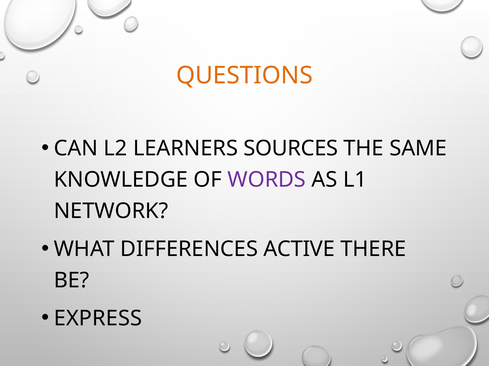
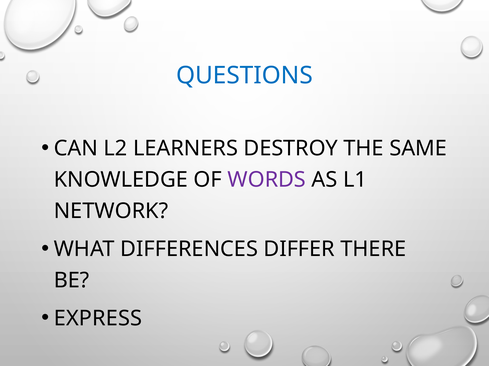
QUESTIONS colour: orange -> blue (244, 76)
SOURCES: SOURCES -> DESTROY (291, 149)
ACTIVE: ACTIVE -> DIFFER (299, 250)
